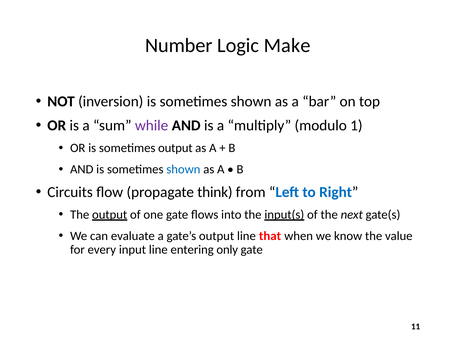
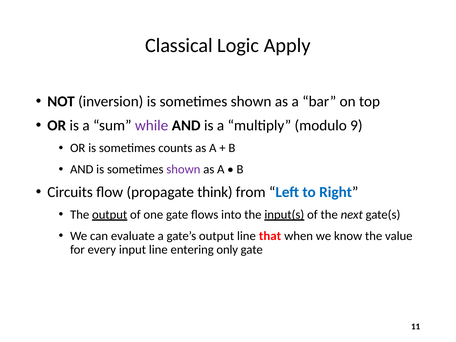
Number: Number -> Classical (179, 46)
Make: Make -> Apply (287, 46)
1: 1 -> 9 (356, 125)
sometimes output: output -> counts (175, 148)
shown colour: blue -> purple (183, 169)
